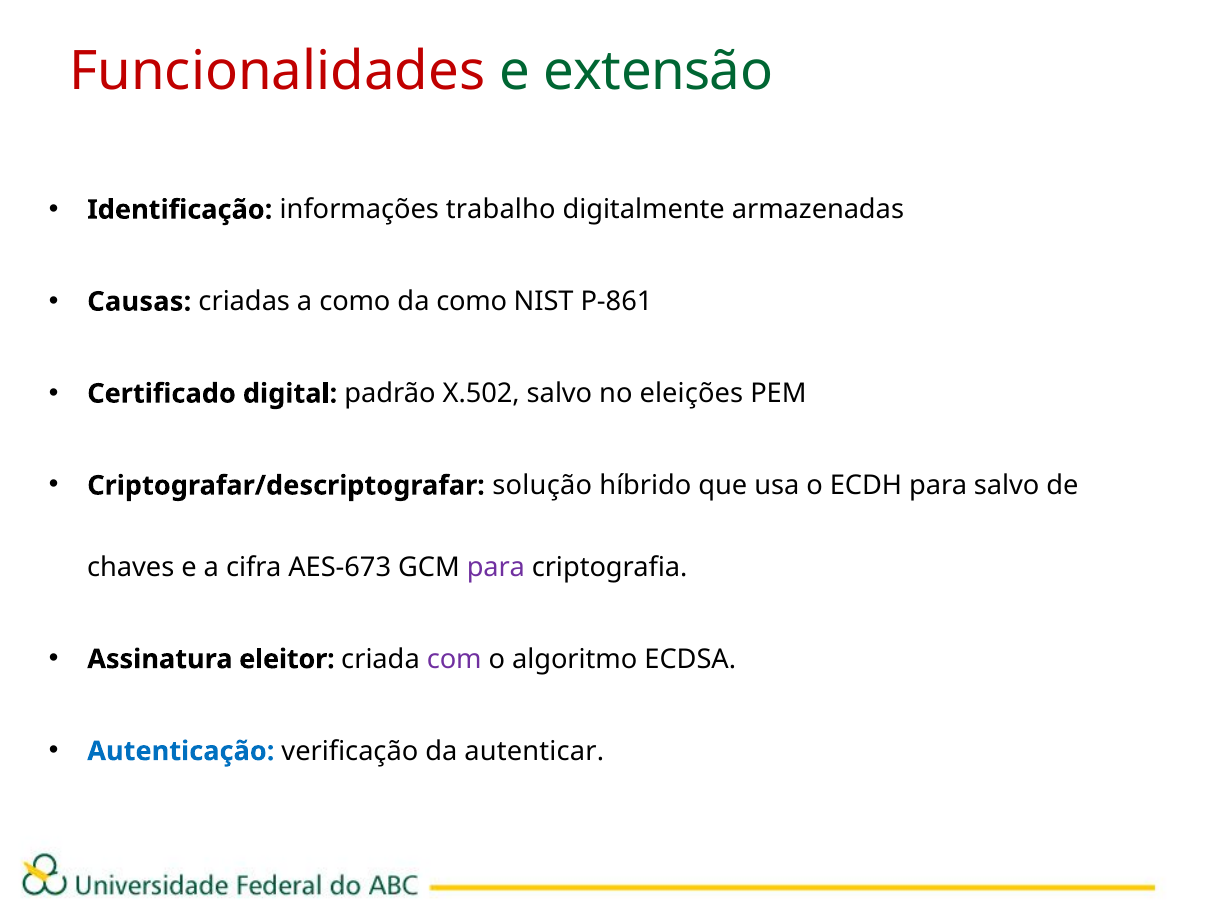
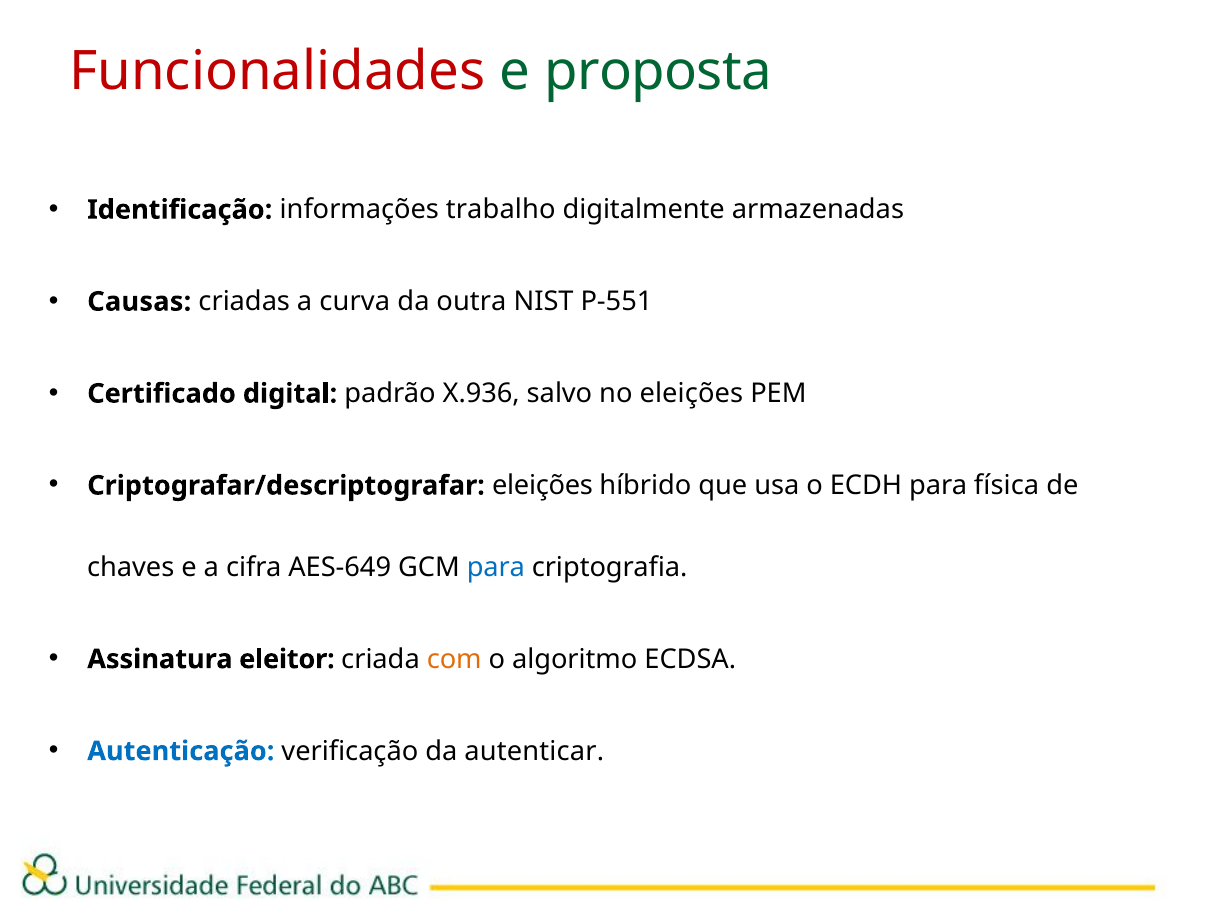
extensão: extensão -> proposta (658, 72)
a como: como -> curva (355, 302)
da como: como -> outra (471, 302)
P-861: P-861 -> P-551 (616, 302)
X.502: X.502 -> X.936 (481, 394)
Criptografar/descriptografar solução: solução -> eleições (543, 486)
para salvo: salvo -> física (1007, 486)
AES-673: AES-673 -> AES-649 (340, 567)
para colour: purple -> blue (496, 567)
com colour: purple -> orange (454, 659)
